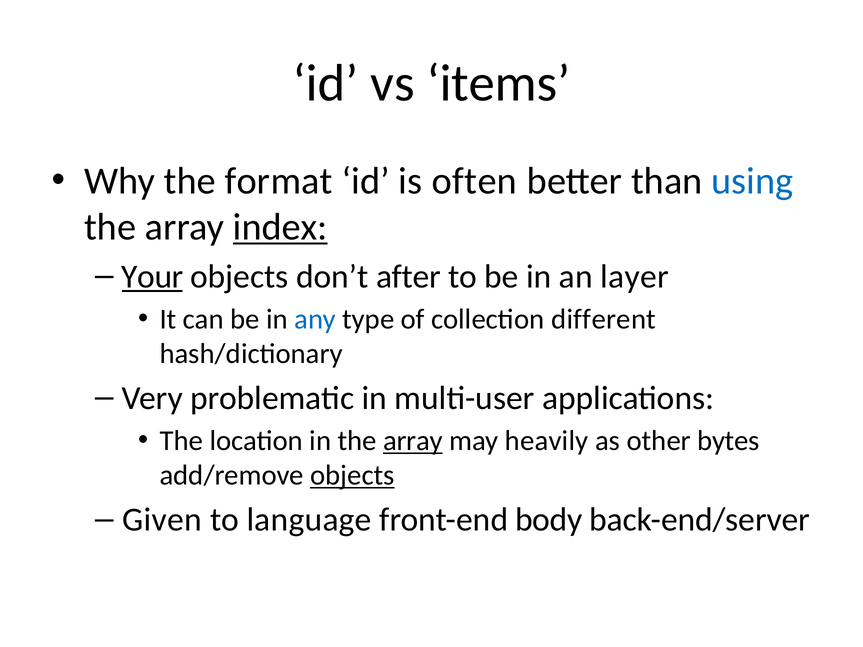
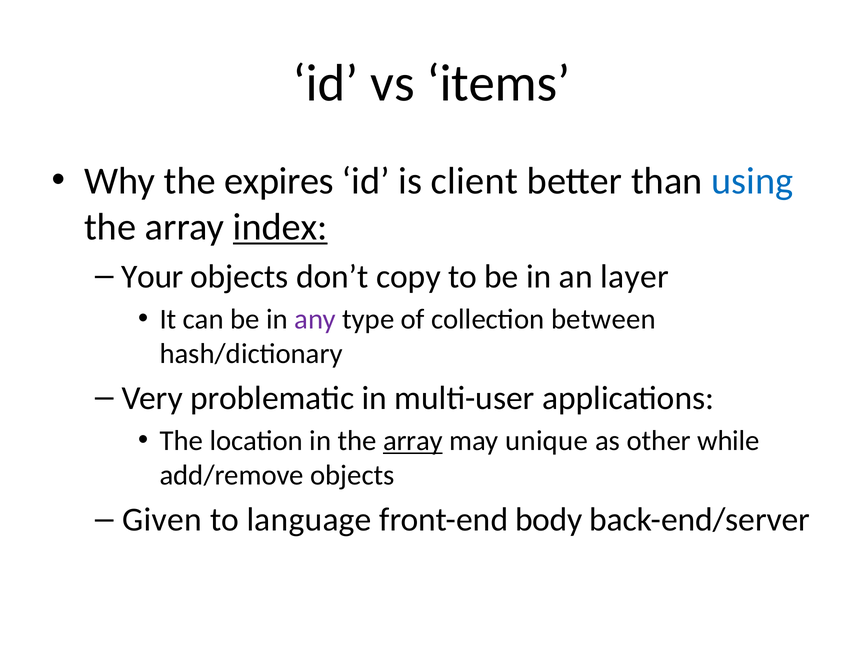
format: format -> expires (279, 181)
often: often -> client (474, 181)
Your underline: present -> none (152, 277)
after: after -> copy (408, 277)
any colour: blue -> purple (315, 319)
different: different -> between (604, 319)
heavily: heavily -> unique (547, 441)
bytes: bytes -> while (728, 441)
objects underline: present -> none (352, 476)
